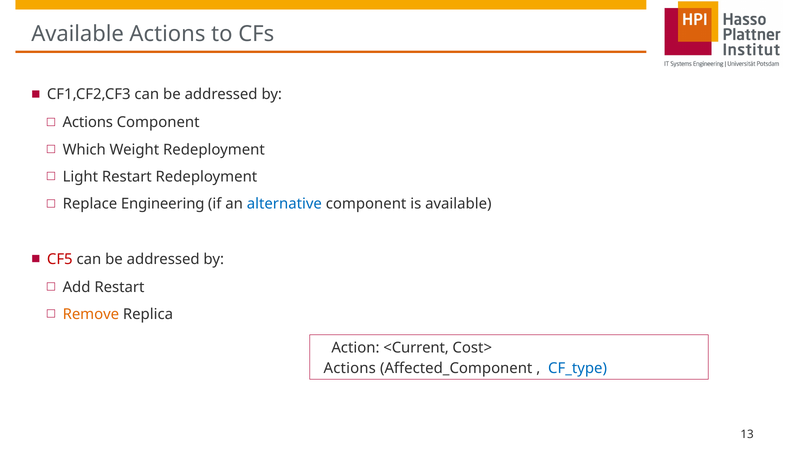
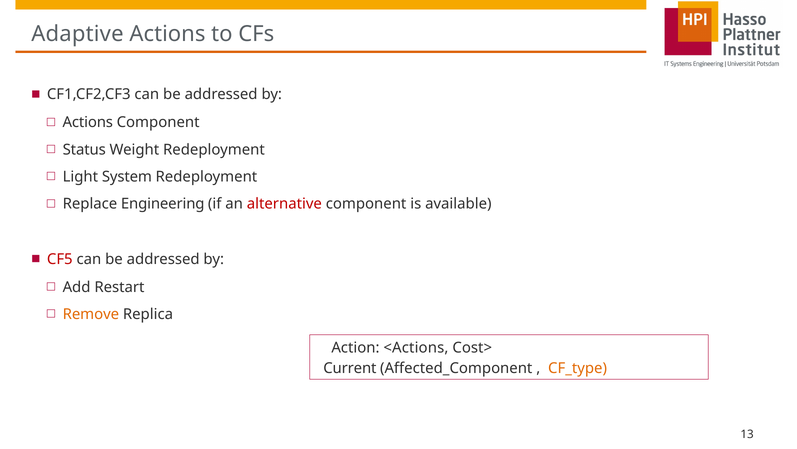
Available: Available -> Adaptive (77, 34)
Which: Which -> Status (84, 149)
Light Restart: Restart -> System (127, 177)
alternative colour: blue -> red (284, 204)
<Current: <Current -> <Actions (416, 347)
Actions: Actions -> Current (350, 368)
CF_type colour: blue -> orange (578, 368)
